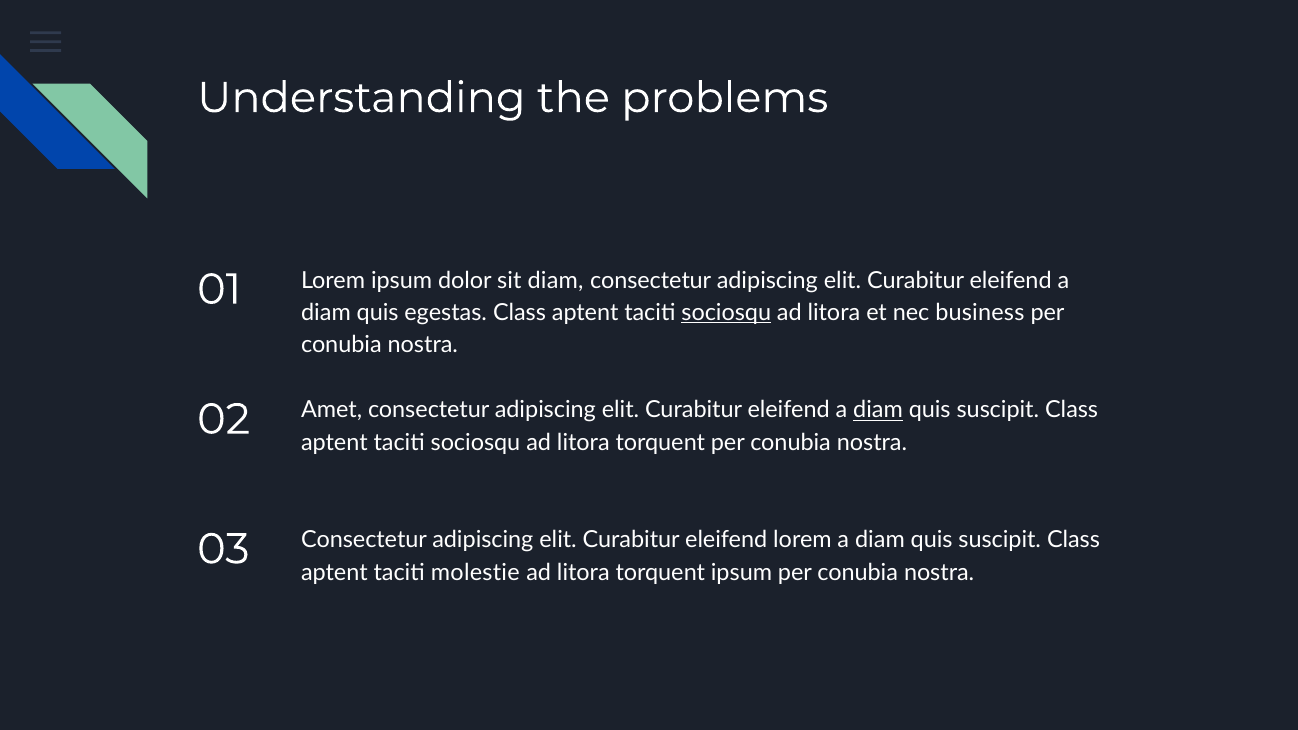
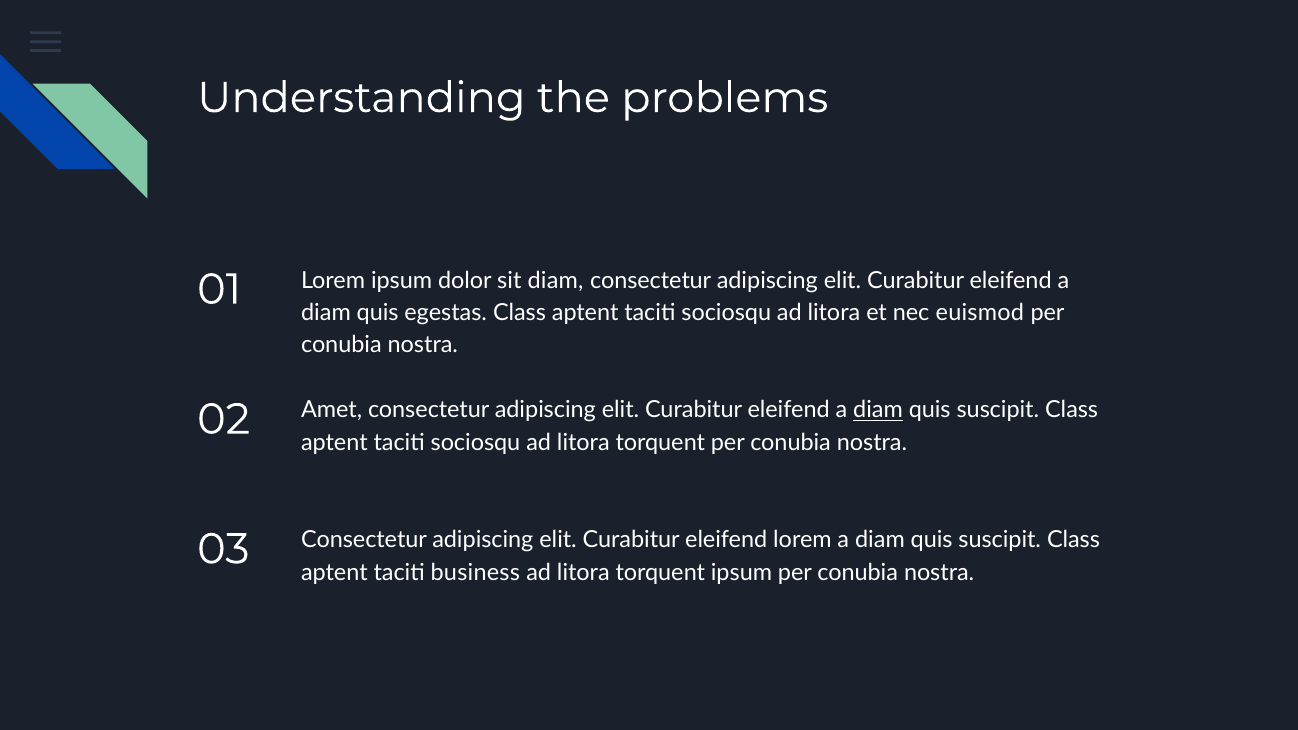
sociosqu underline: present -> none (726, 313)
business: business -> euismod (980, 313)
molestie: molestie -> business (475, 572)
